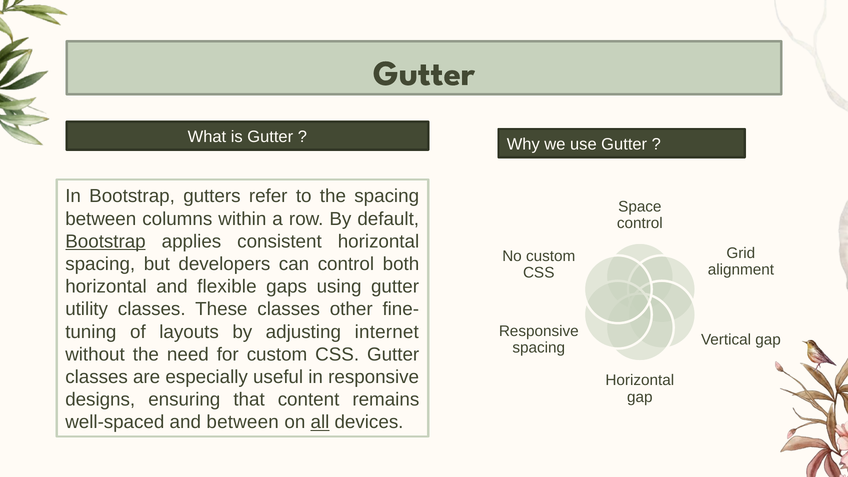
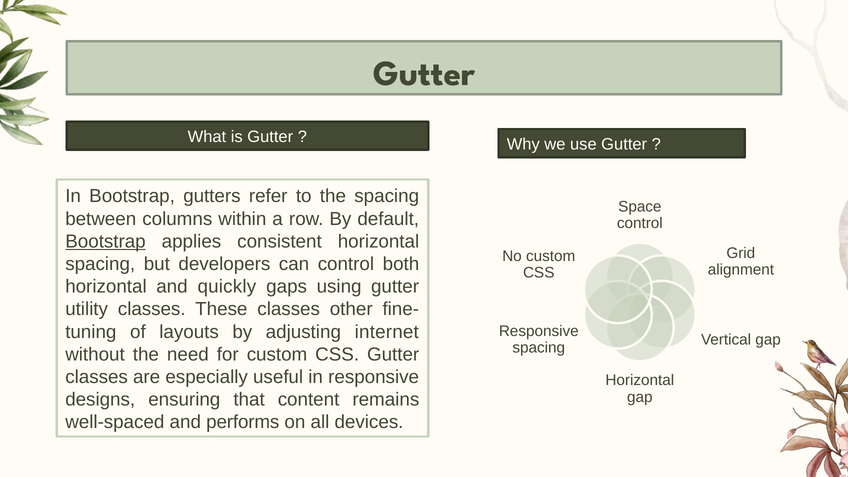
flexible: flexible -> quickly (227, 287)
and between: between -> performs (243, 422)
all underline: present -> none (320, 422)
